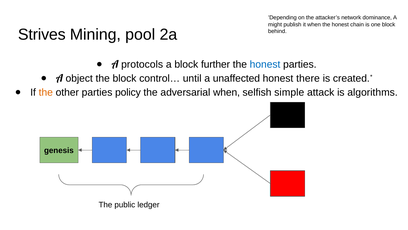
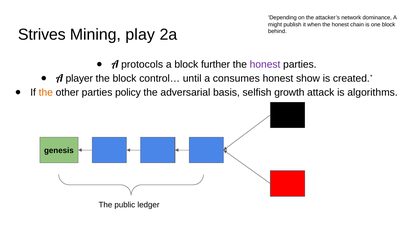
pool: pool -> play (140, 35)
honest colour: blue -> purple (265, 64)
object: object -> player (79, 78)
unaffected: unaffected -> consumes (236, 78)
there: there -> show (308, 78)
adversarial when: when -> basis (226, 92)
simple: simple -> growth (289, 92)
